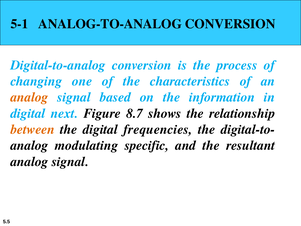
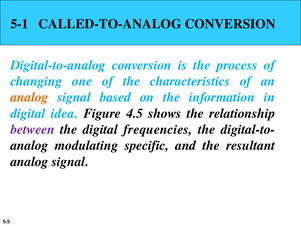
ANALOG-TO-ANALOG: ANALOG-TO-ANALOG -> CALLED-TO-ANALOG (110, 24)
next: next -> idea (64, 113)
8.7: 8.7 -> 4.5 (135, 113)
between colour: orange -> purple (33, 129)
